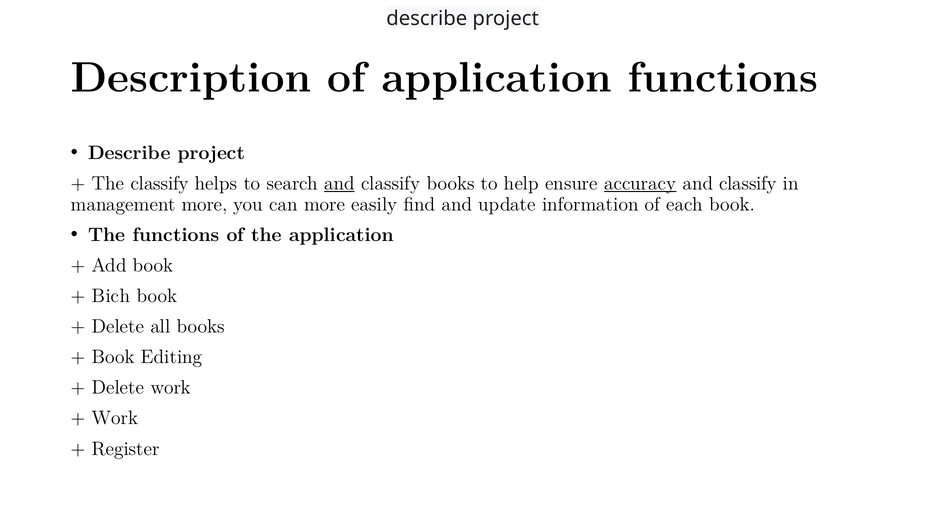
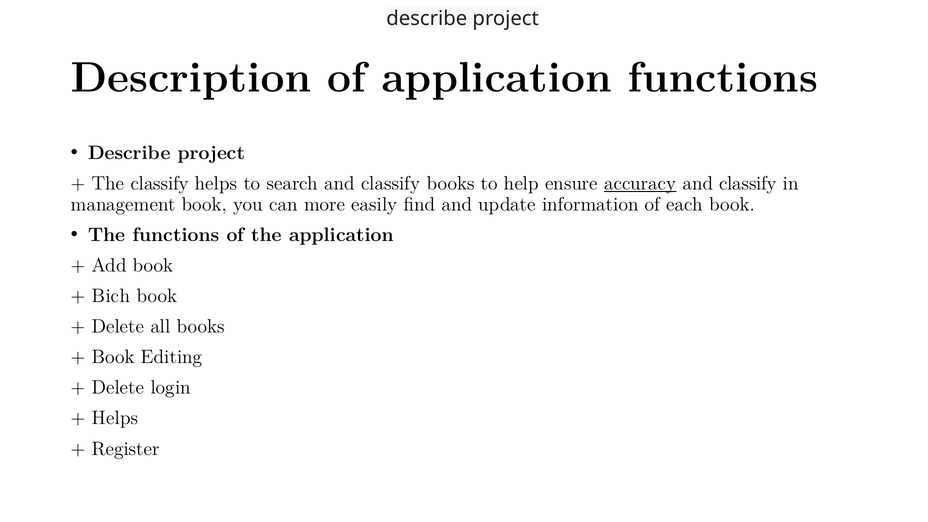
and underline: present -> none (339, 183)
management more: more -> book (204, 204)
Delete work: work -> login (171, 388)
Work: Work -> Helps (115, 418)
